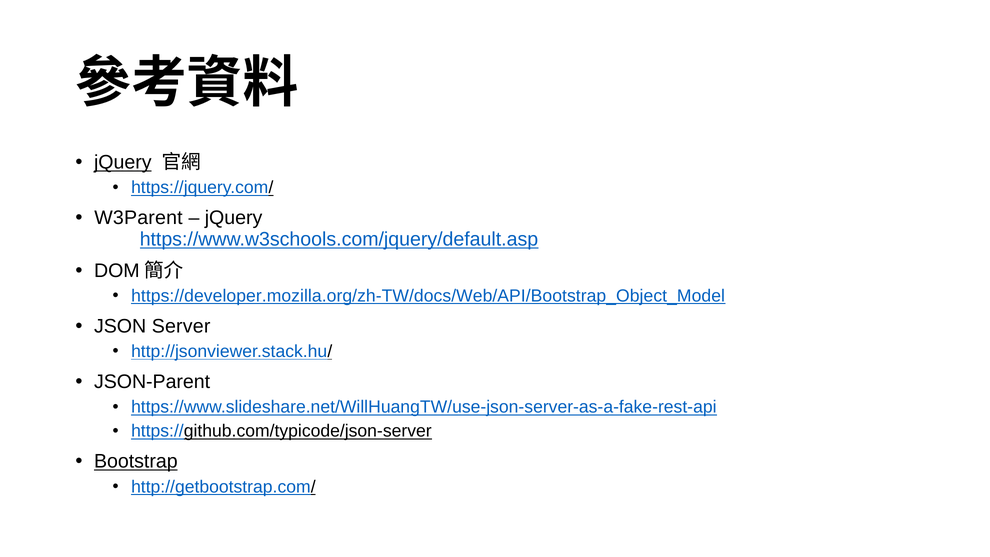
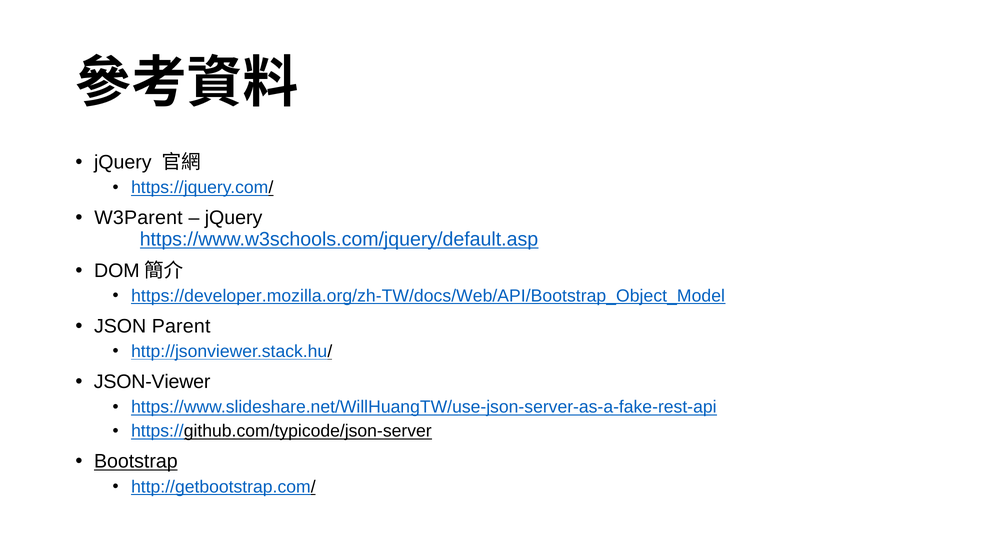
jQuery underline: present -> none (123, 162)
Server: Server -> Parent (181, 326)
JSON-Parent: JSON-Parent -> JSON-Viewer (152, 382)
